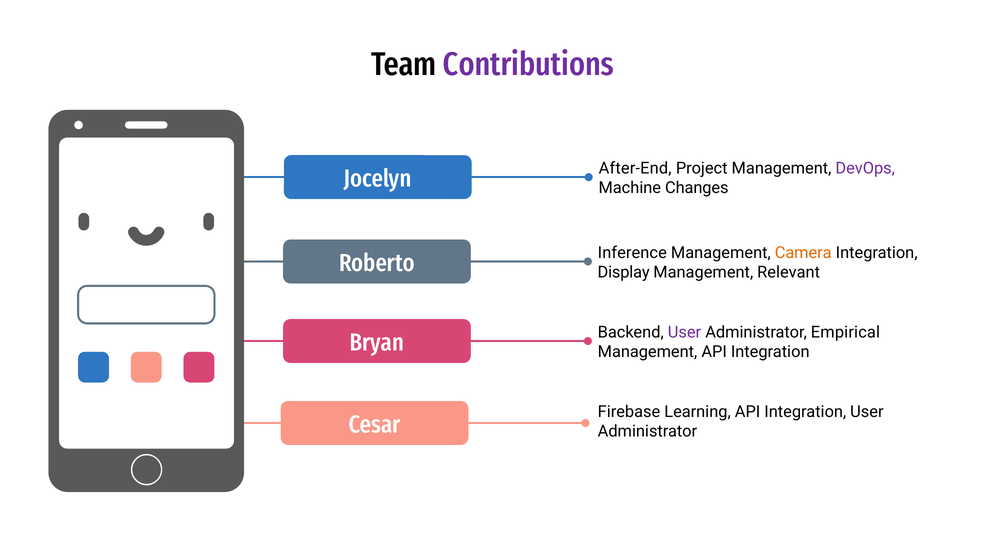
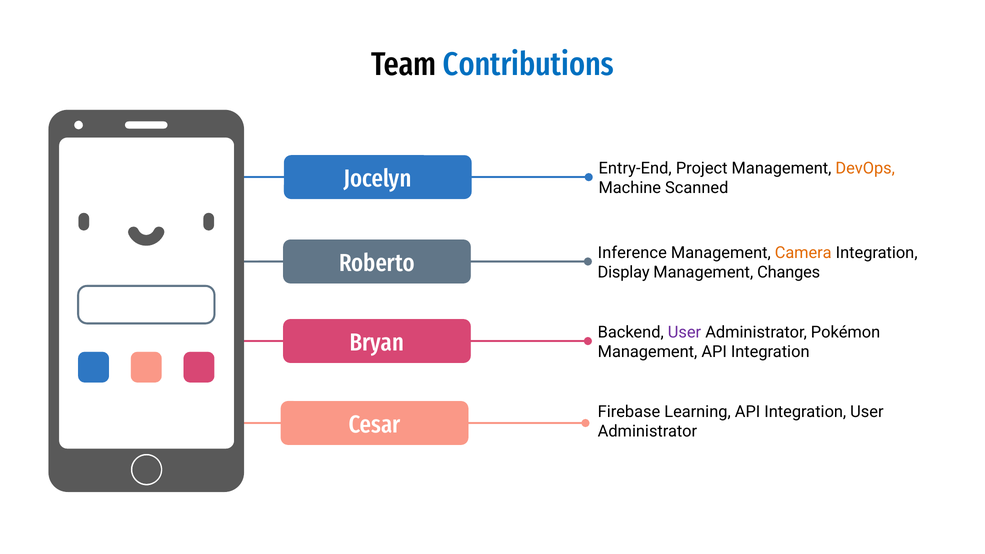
Contributions colour: purple -> blue (528, 65)
After-End: After-End -> Entry-End (635, 168)
DevOps colour: purple -> orange (865, 168)
Changes: Changes -> Scanned (697, 188)
Relevant: Relevant -> Changes (789, 273)
Empirical: Empirical -> Pokémon (846, 332)
